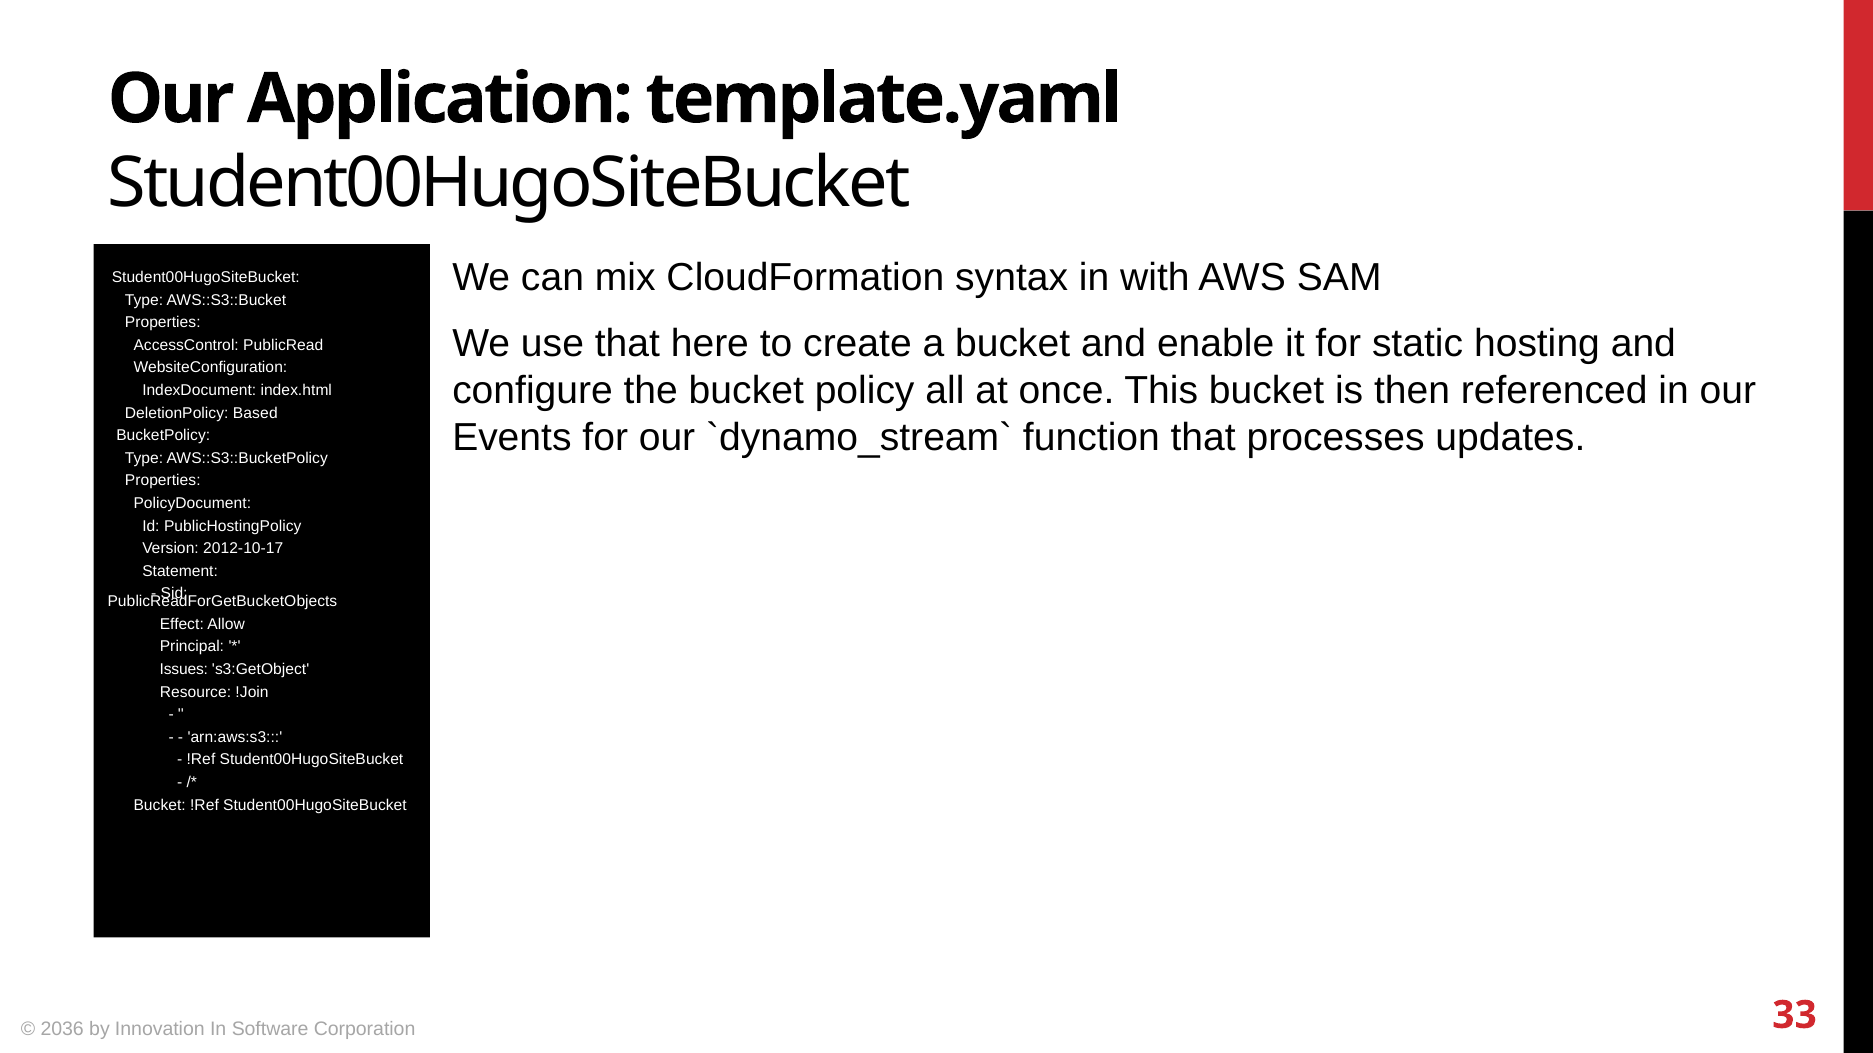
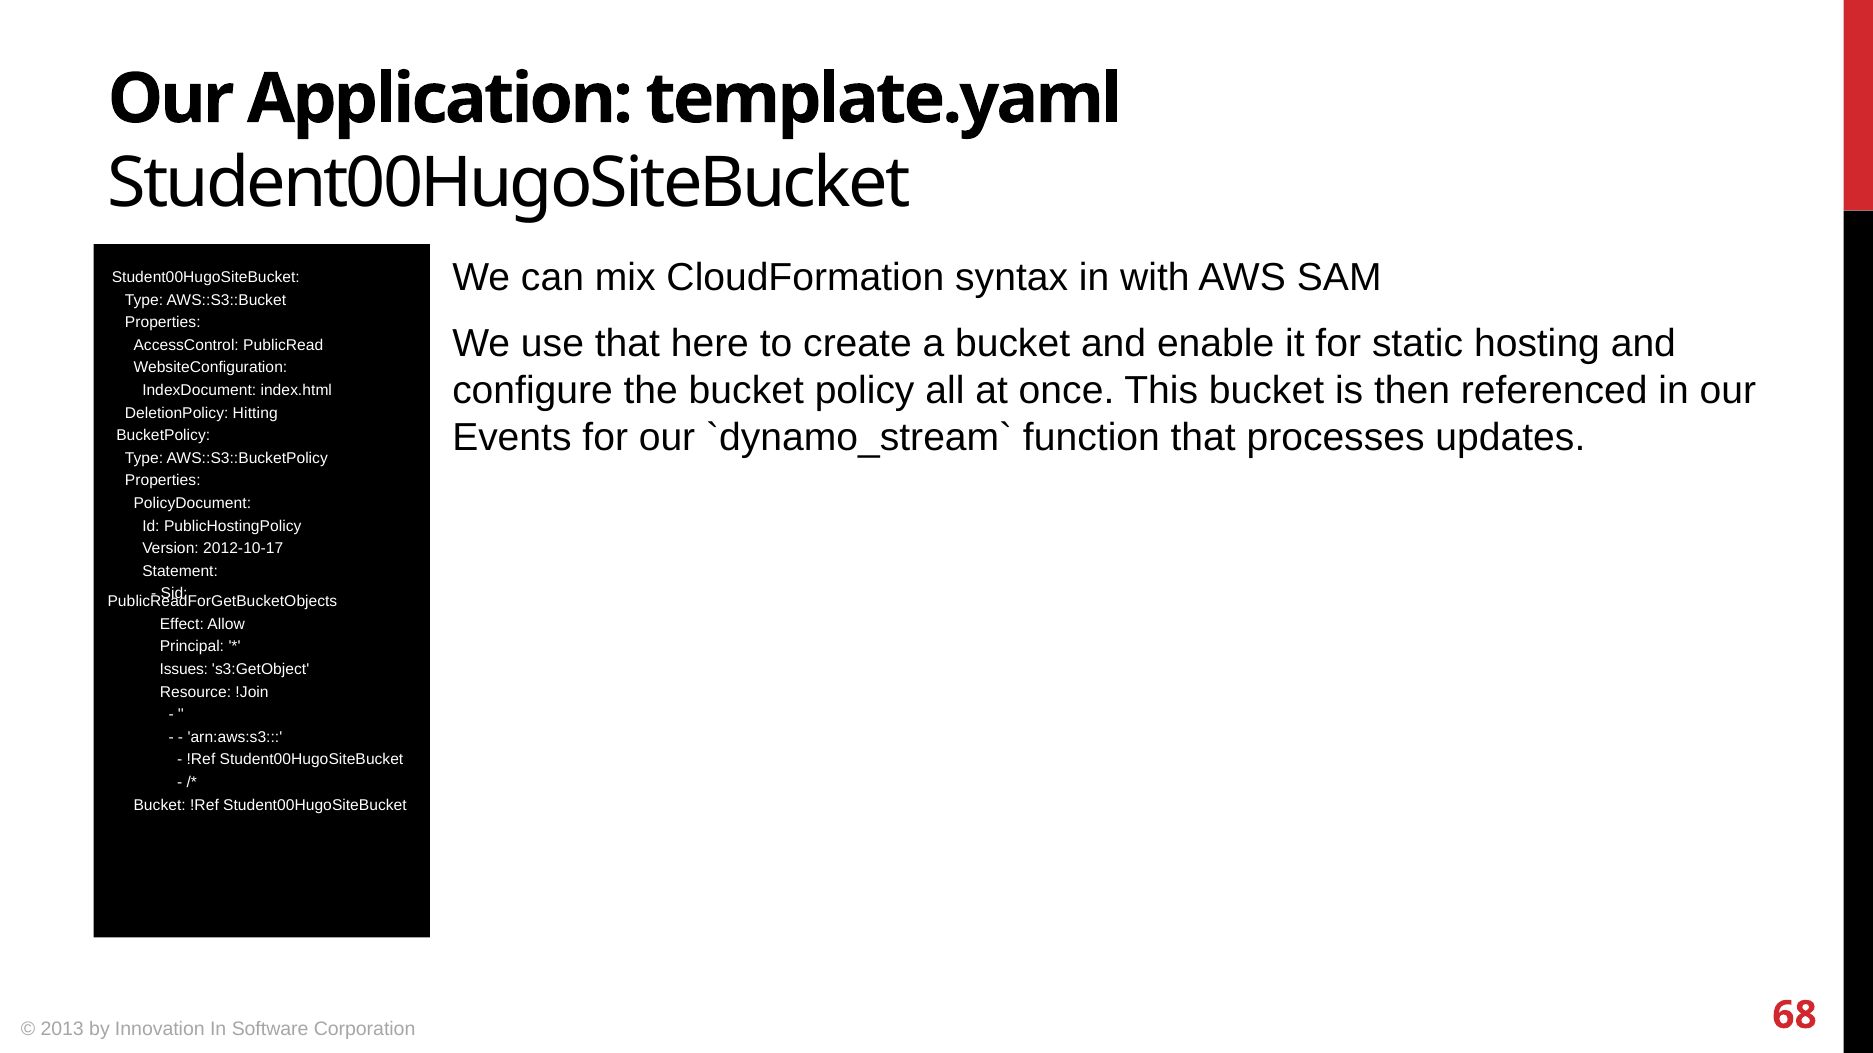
Based: Based -> Hitting (255, 413)
2036: 2036 -> 2013 (62, 1030)
33: 33 -> 68 (1795, 1016)
